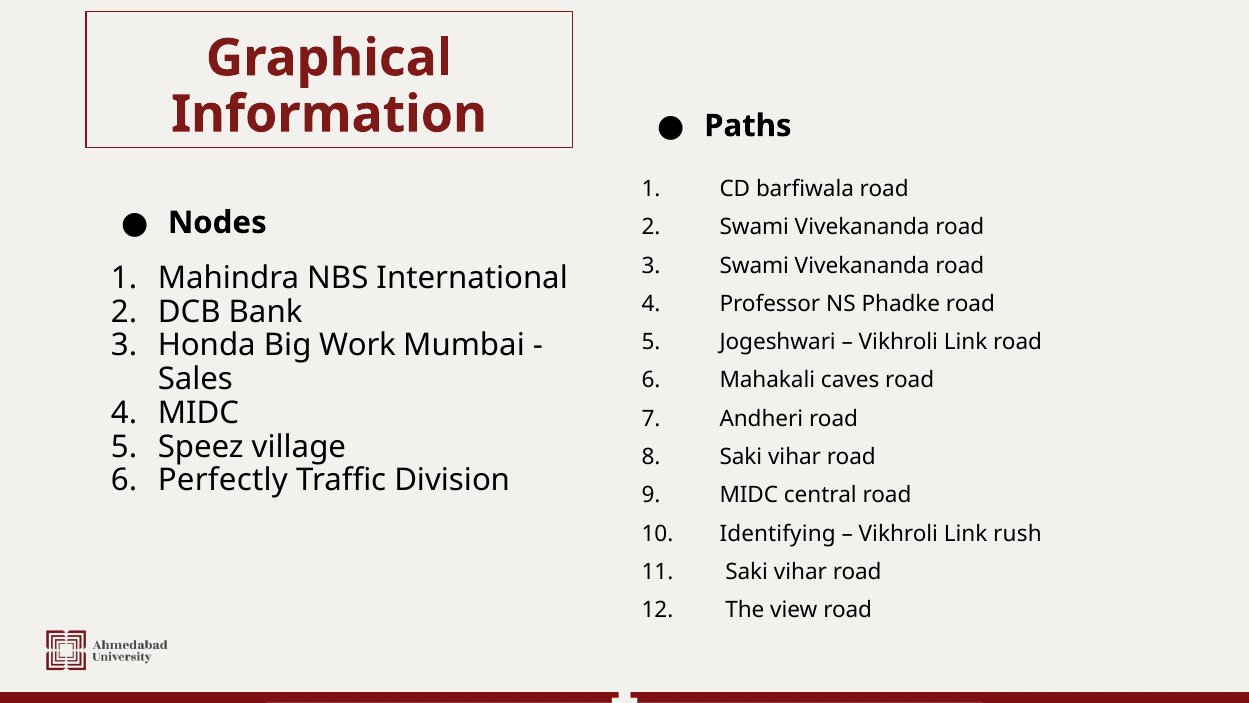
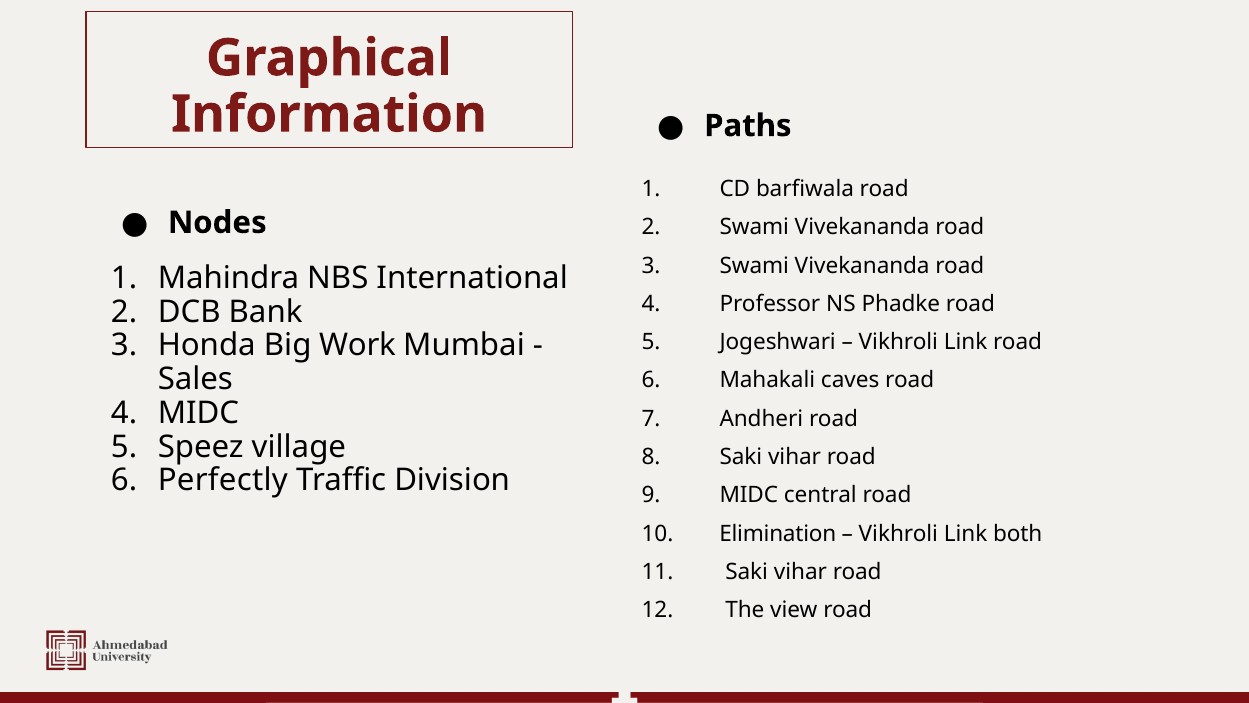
Identifying: Identifying -> Elimination (778, 533)
rush: rush -> both (1018, 533)
